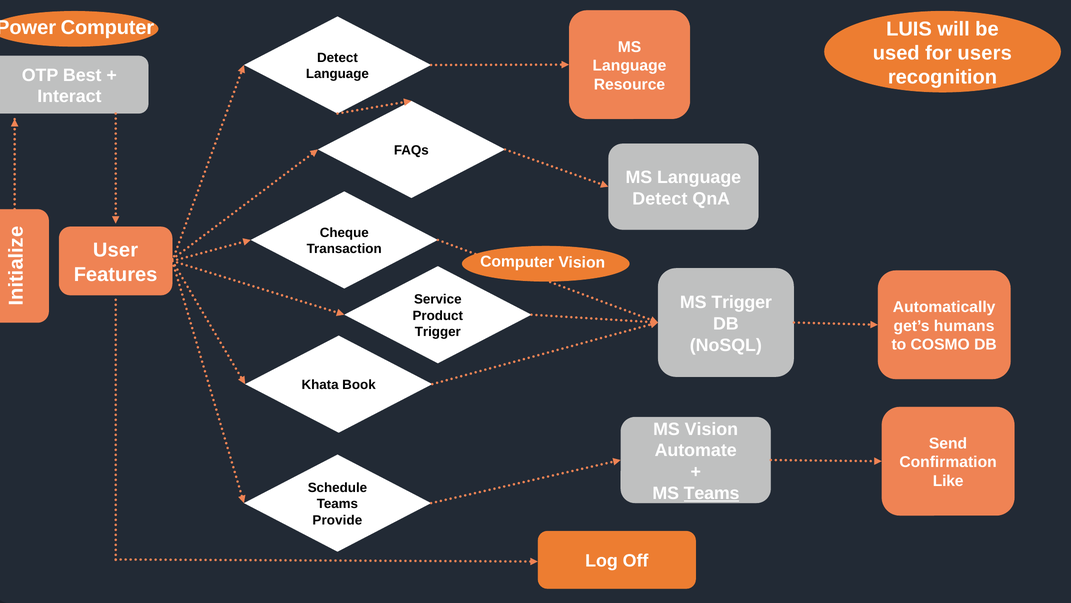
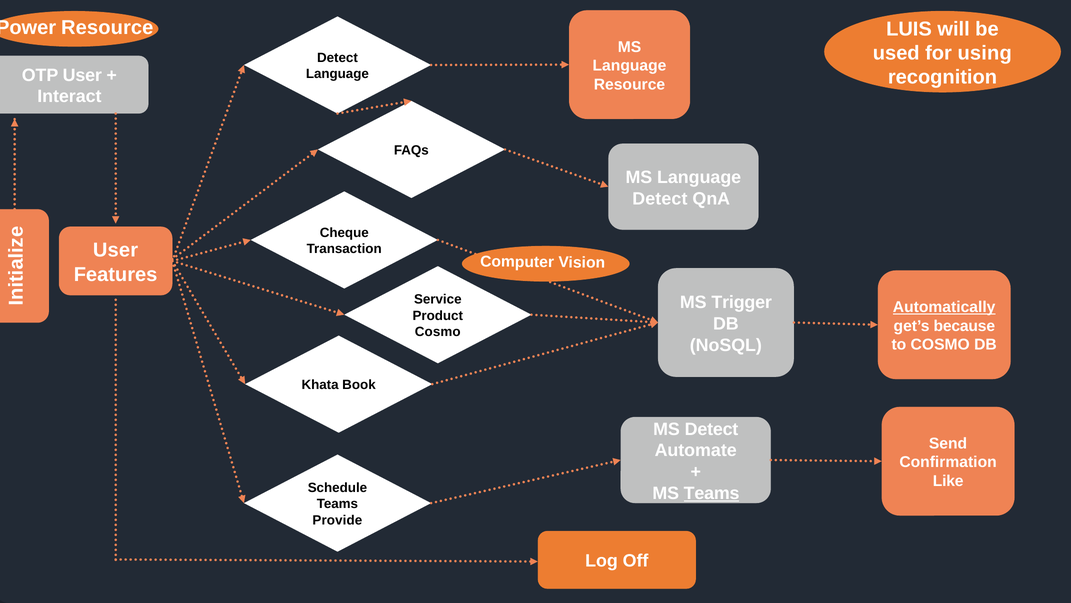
Computer: Computer -> Resource (107, 28)
users: users -> using (985, 53)
OTP Best: Best -> User (82, 75)
Automatically underline: none -> present (944, 307)
humans: humans -> because (964, 326)
Trigger: Trigger -> Cosmo (438, 331)
MS Vision: Vision -> Detect (712, 429)
